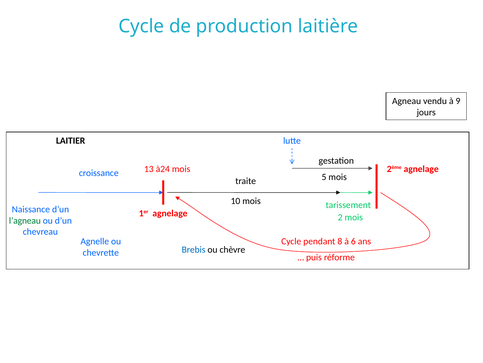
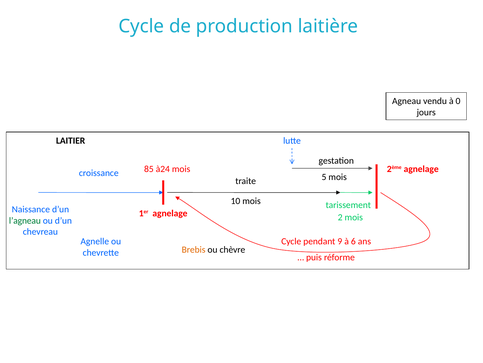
9: 9 -> 0 (458, 101)
13: 13 -> 85 (149, 169)
8: 8 -> 9 (340, 241)
Brebis colour: blue -> orange (194, 249)
